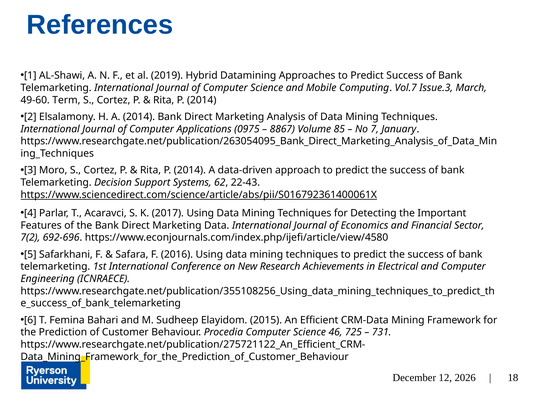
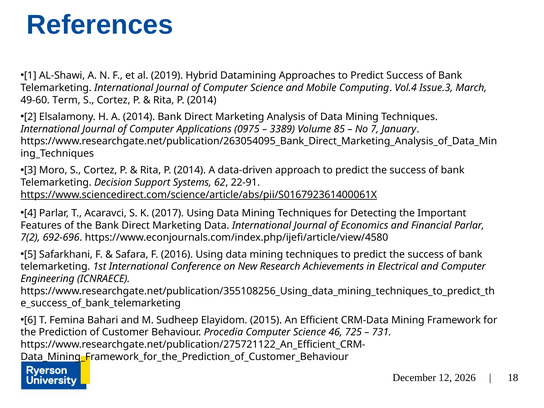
Vol.7: Vol.7 -> Vol.4 (406, 88)
8867: 8867 -> 3389 (282, 129)
22-43: 22-43 -> 22-91 (245, 182)
Financial Sector: Sector -> Parlar (469, 225)
